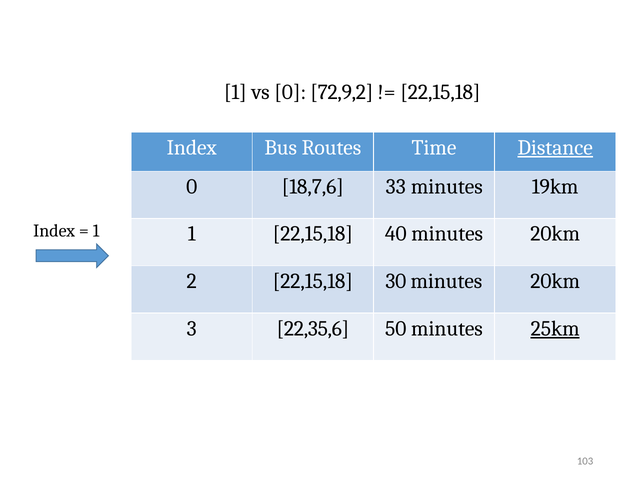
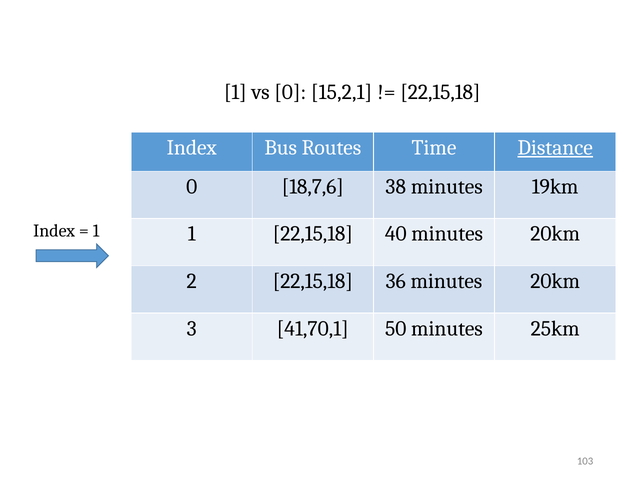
72,9,2: 72,9,2 -> 15,2,1 (342, 92)
33: 33 -> 38 (396, 187)
30: 30 -> 36 (396, 281)
22,35,6: 22,35,6 -> 41,70,1 (313, 328)
25km underline: present -> none (555, 328)
